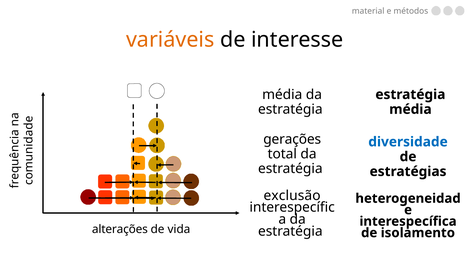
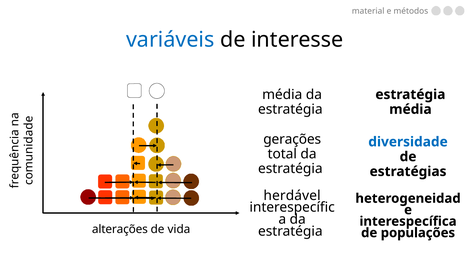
variáveis colour: orange -> blue (170, 39)
exclusão: exclusão -> herdável (292, 195)
isolamento: isolamento -> populações (418, 232)
